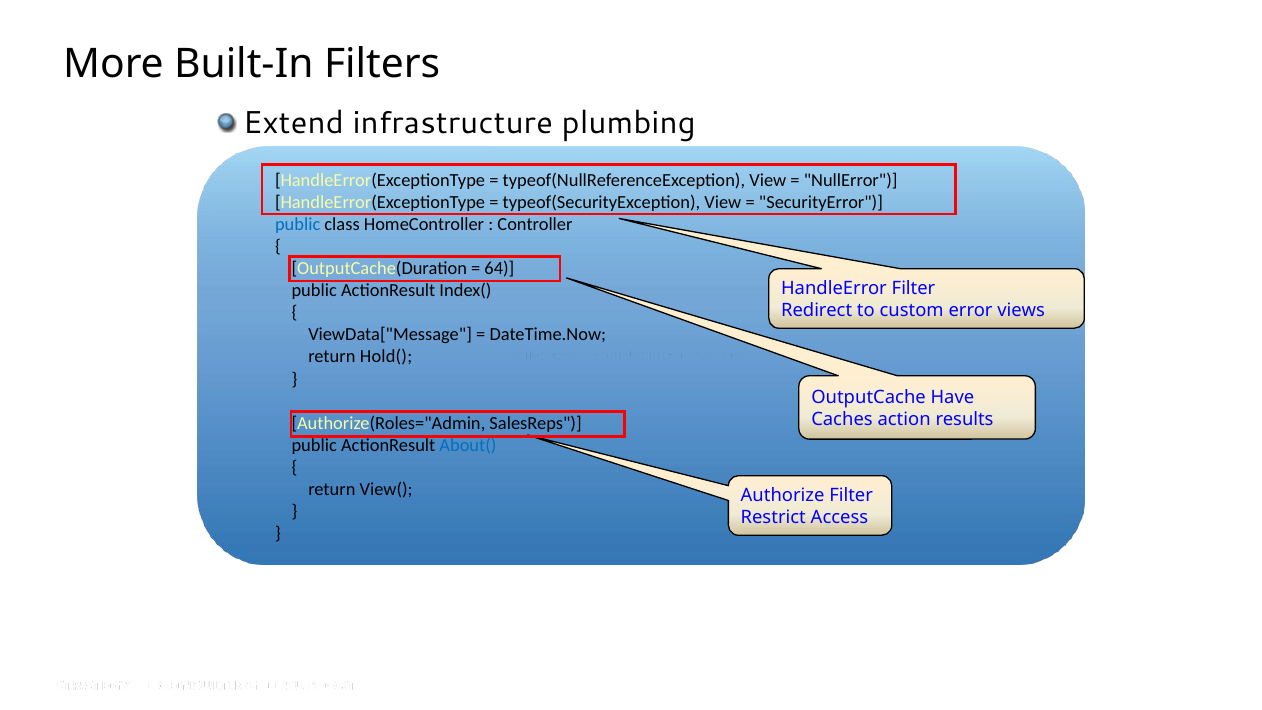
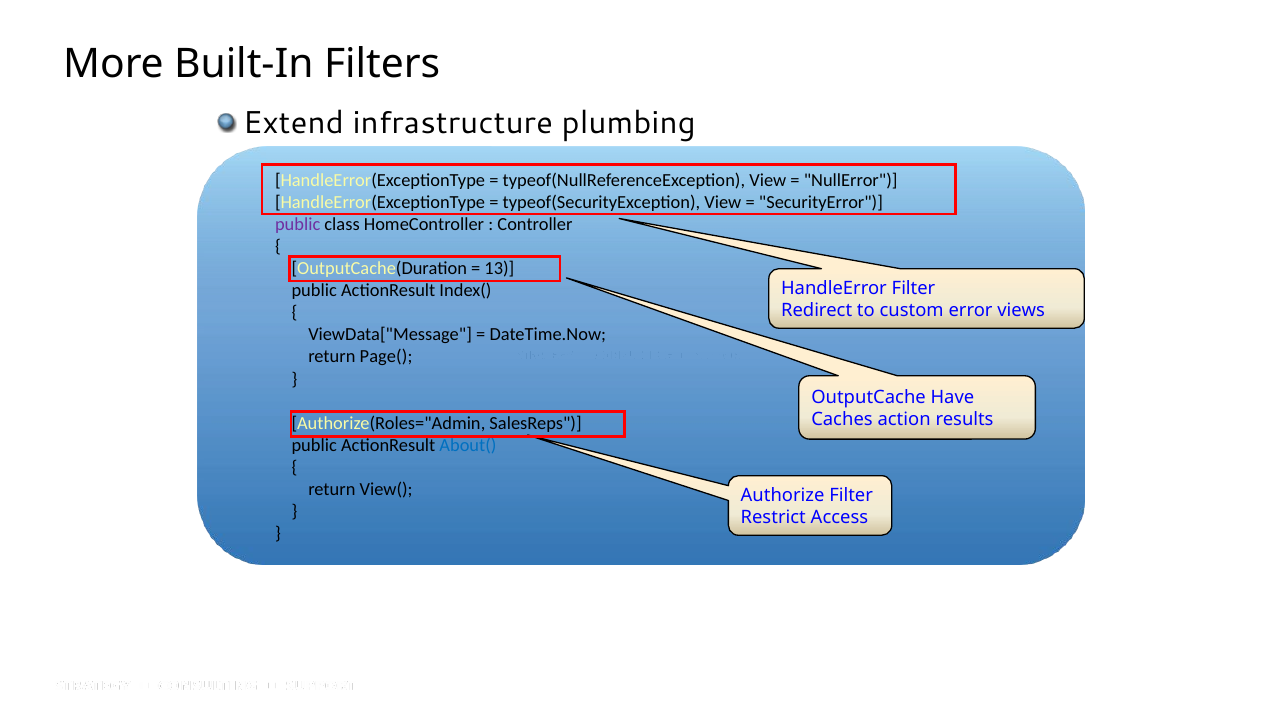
public colour: blue -> purple (298, 224)
64: 64 -> 13 (499, 268)
Hold(: Hold( -> Page( (386, 357)
